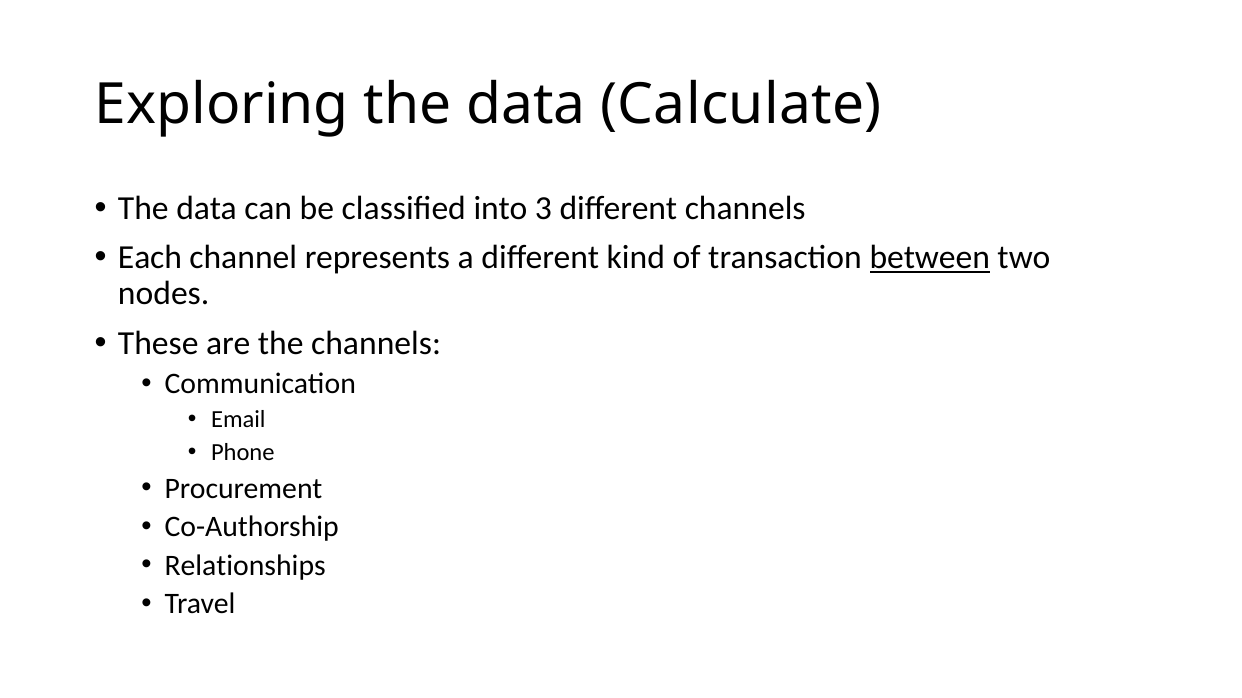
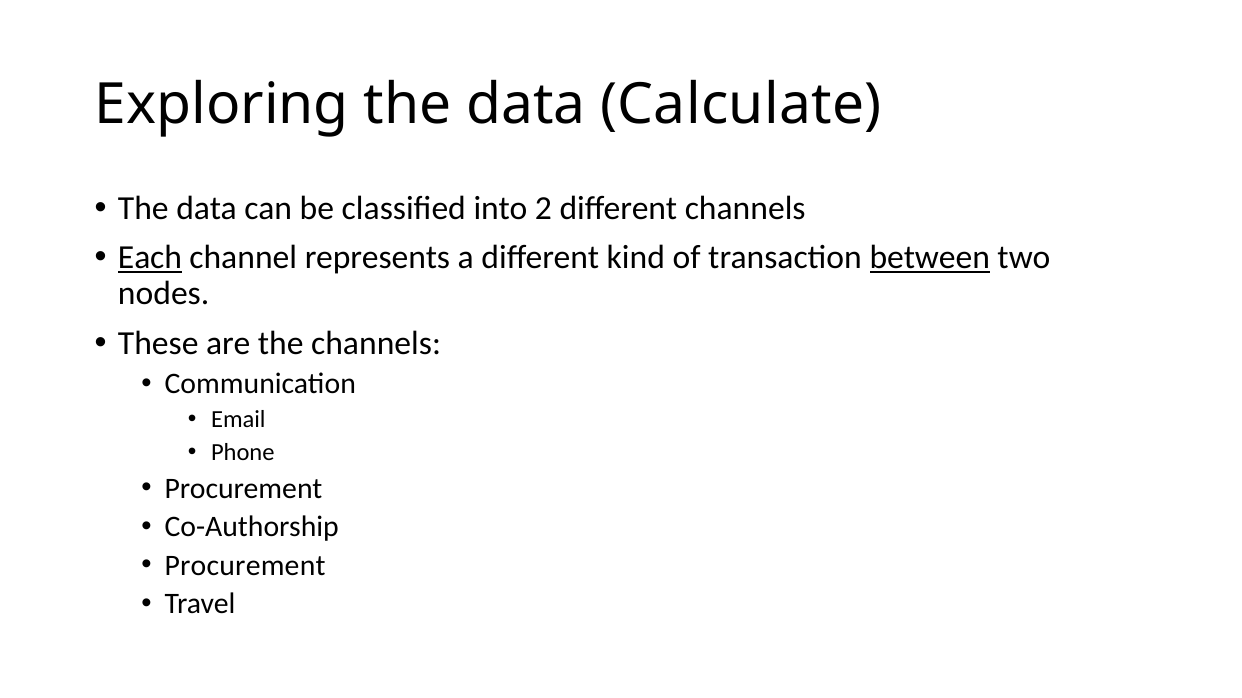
3: 3 -> 2 (543, 209)
Each underline: none -> present (150, 258)
Relationships: Relationships -> Procurement (245, 566)
